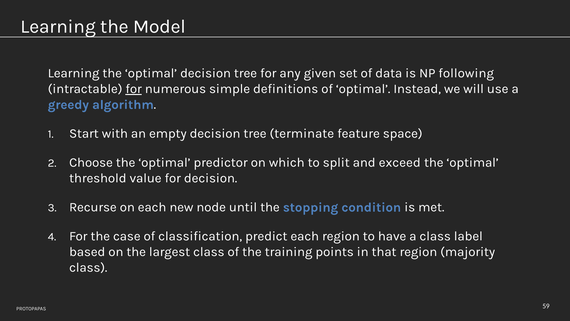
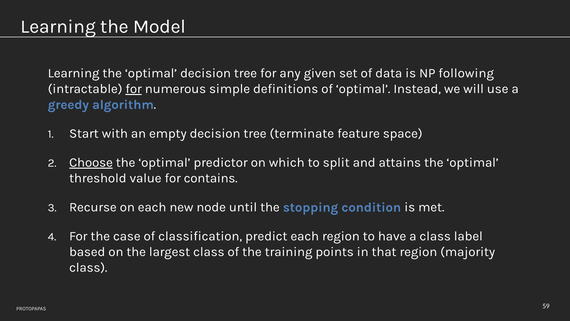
Choose underline: none -> present (91, 162)
exceed: exceed -> attains (400, 162)
for decision: decision -> contains (211, 178)
